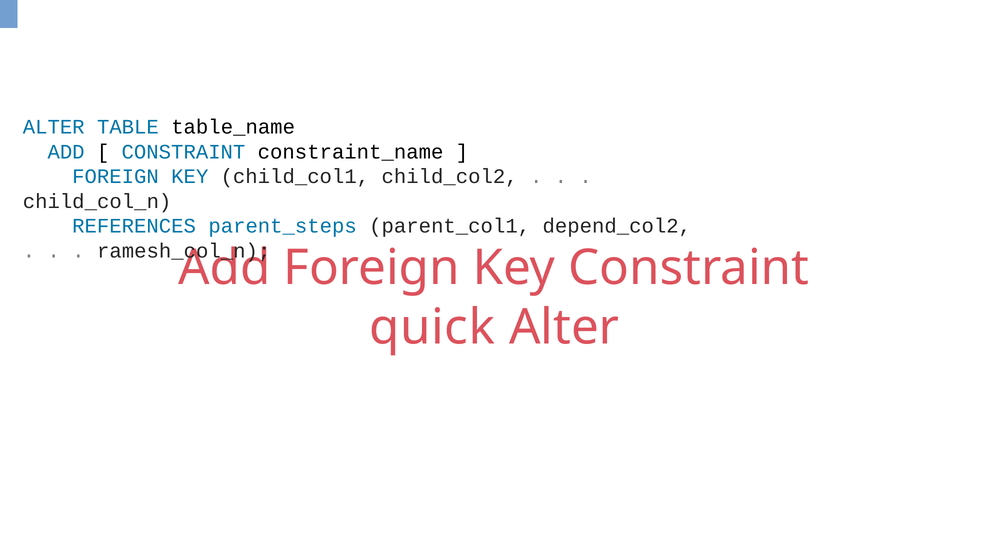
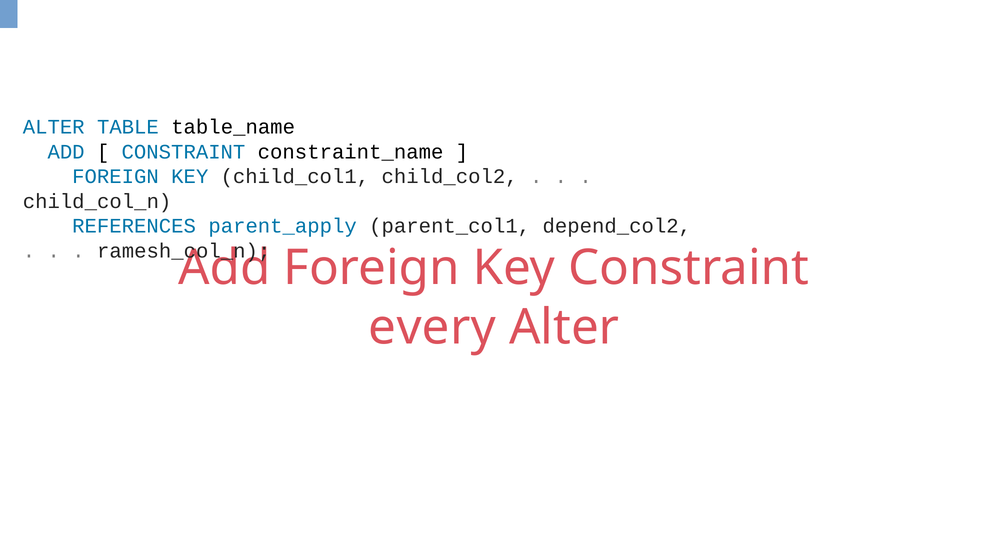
parent_steps: parent_steps -> parent_apply (283, 226)
quick: quick -> every (432, 327)
